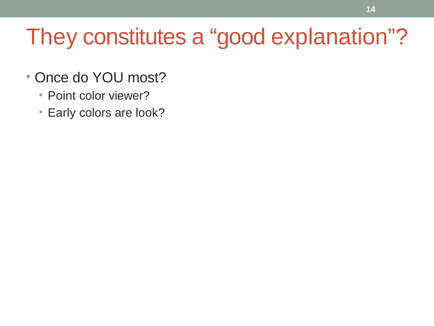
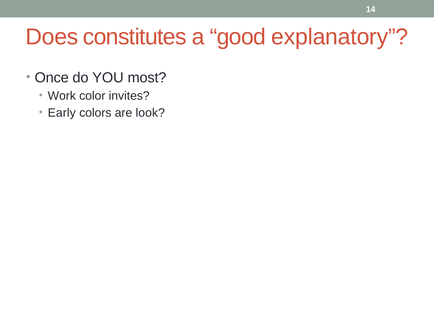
They: They -> Does (52, 37)
explanation: explanation -> explanatory (340, 37)
Point: Point -> Work (62, 96)
viewer: viewer -> invites (129, 96)
